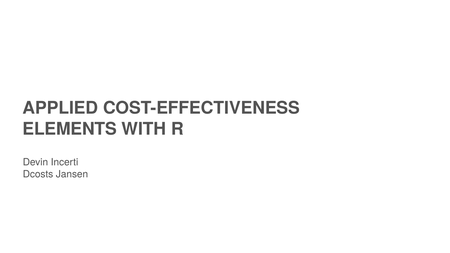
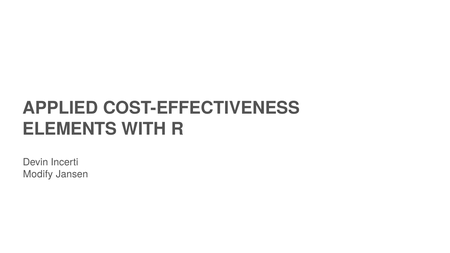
Dcosts: Dcosts -> Modify (38, 174)
